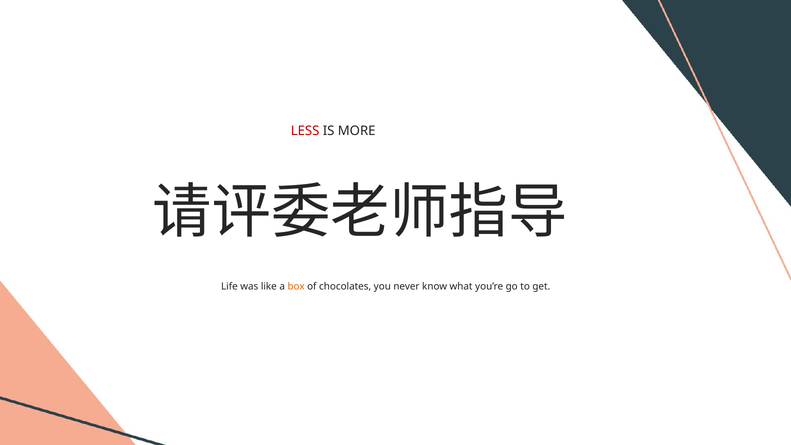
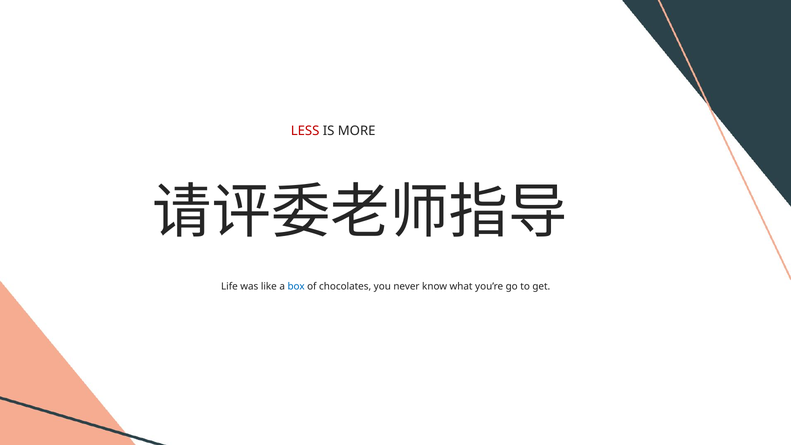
box colour: orange -> blue (296, 286)
